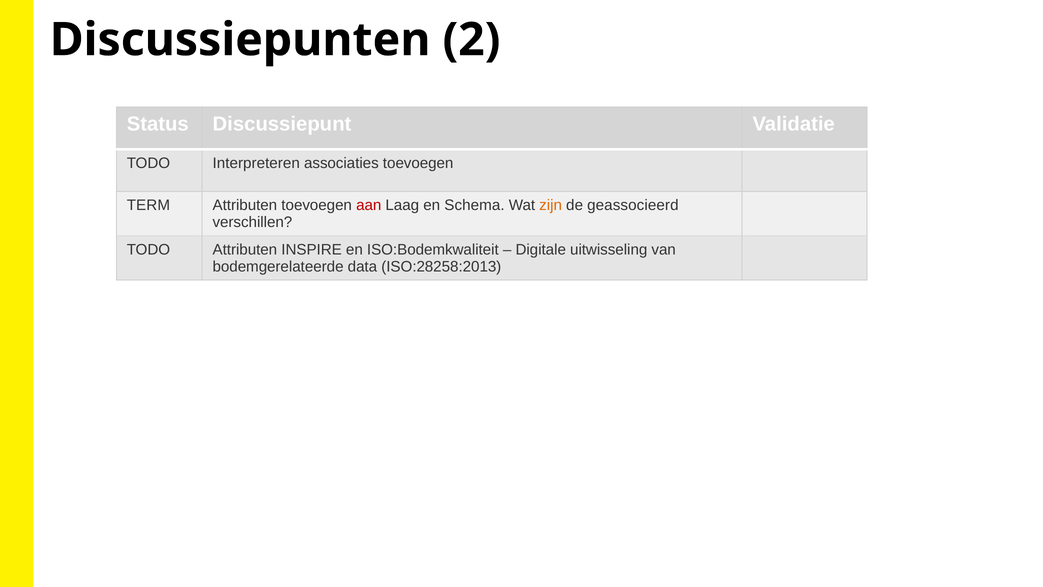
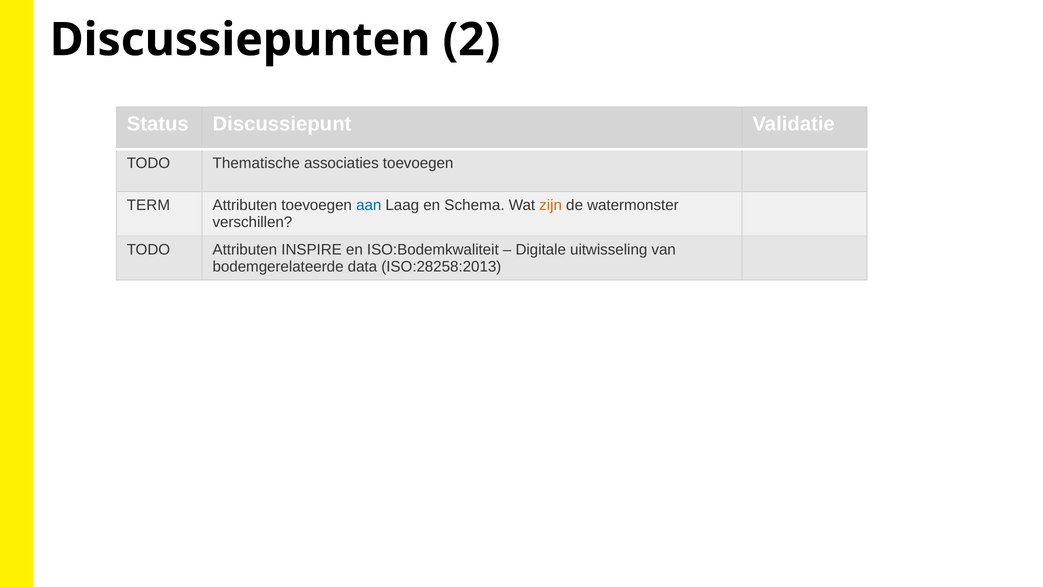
Interpreteren: Interpreteren -> Thematische (256, 163)
aan colour: red -> blue (369, 205)
geassocieerd: geassocieerd -> watermonster (633, 205)
